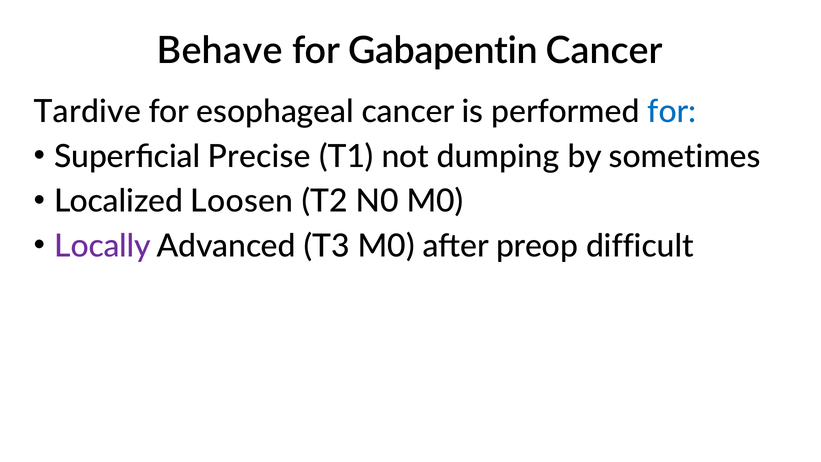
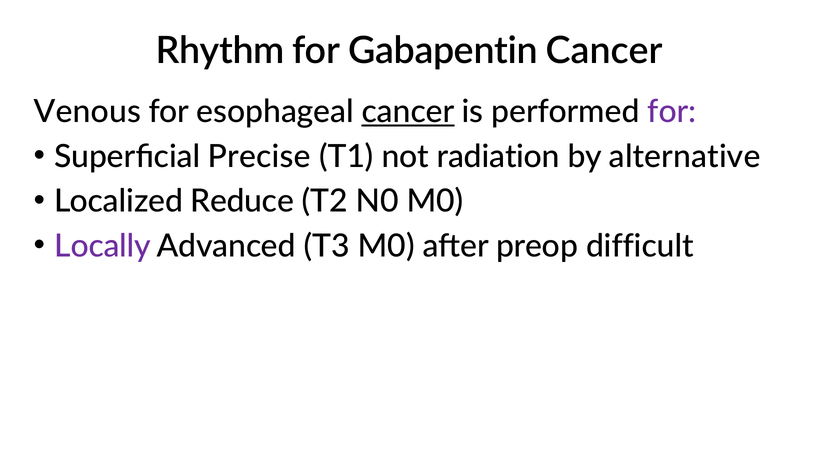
Behave: Behave -> Rhythm (220, 51)
Tardive: Tardive -> Venous (87, 112)
cancer underline: none -> present (408, 112)
for colour: blue -> purple (672, 112)
dumping: dumping -> radiation (498, 156)
sometimes: sometimes -> alternative (685, 156)
Loosen: Loosen -> Reduce (242, 201)
